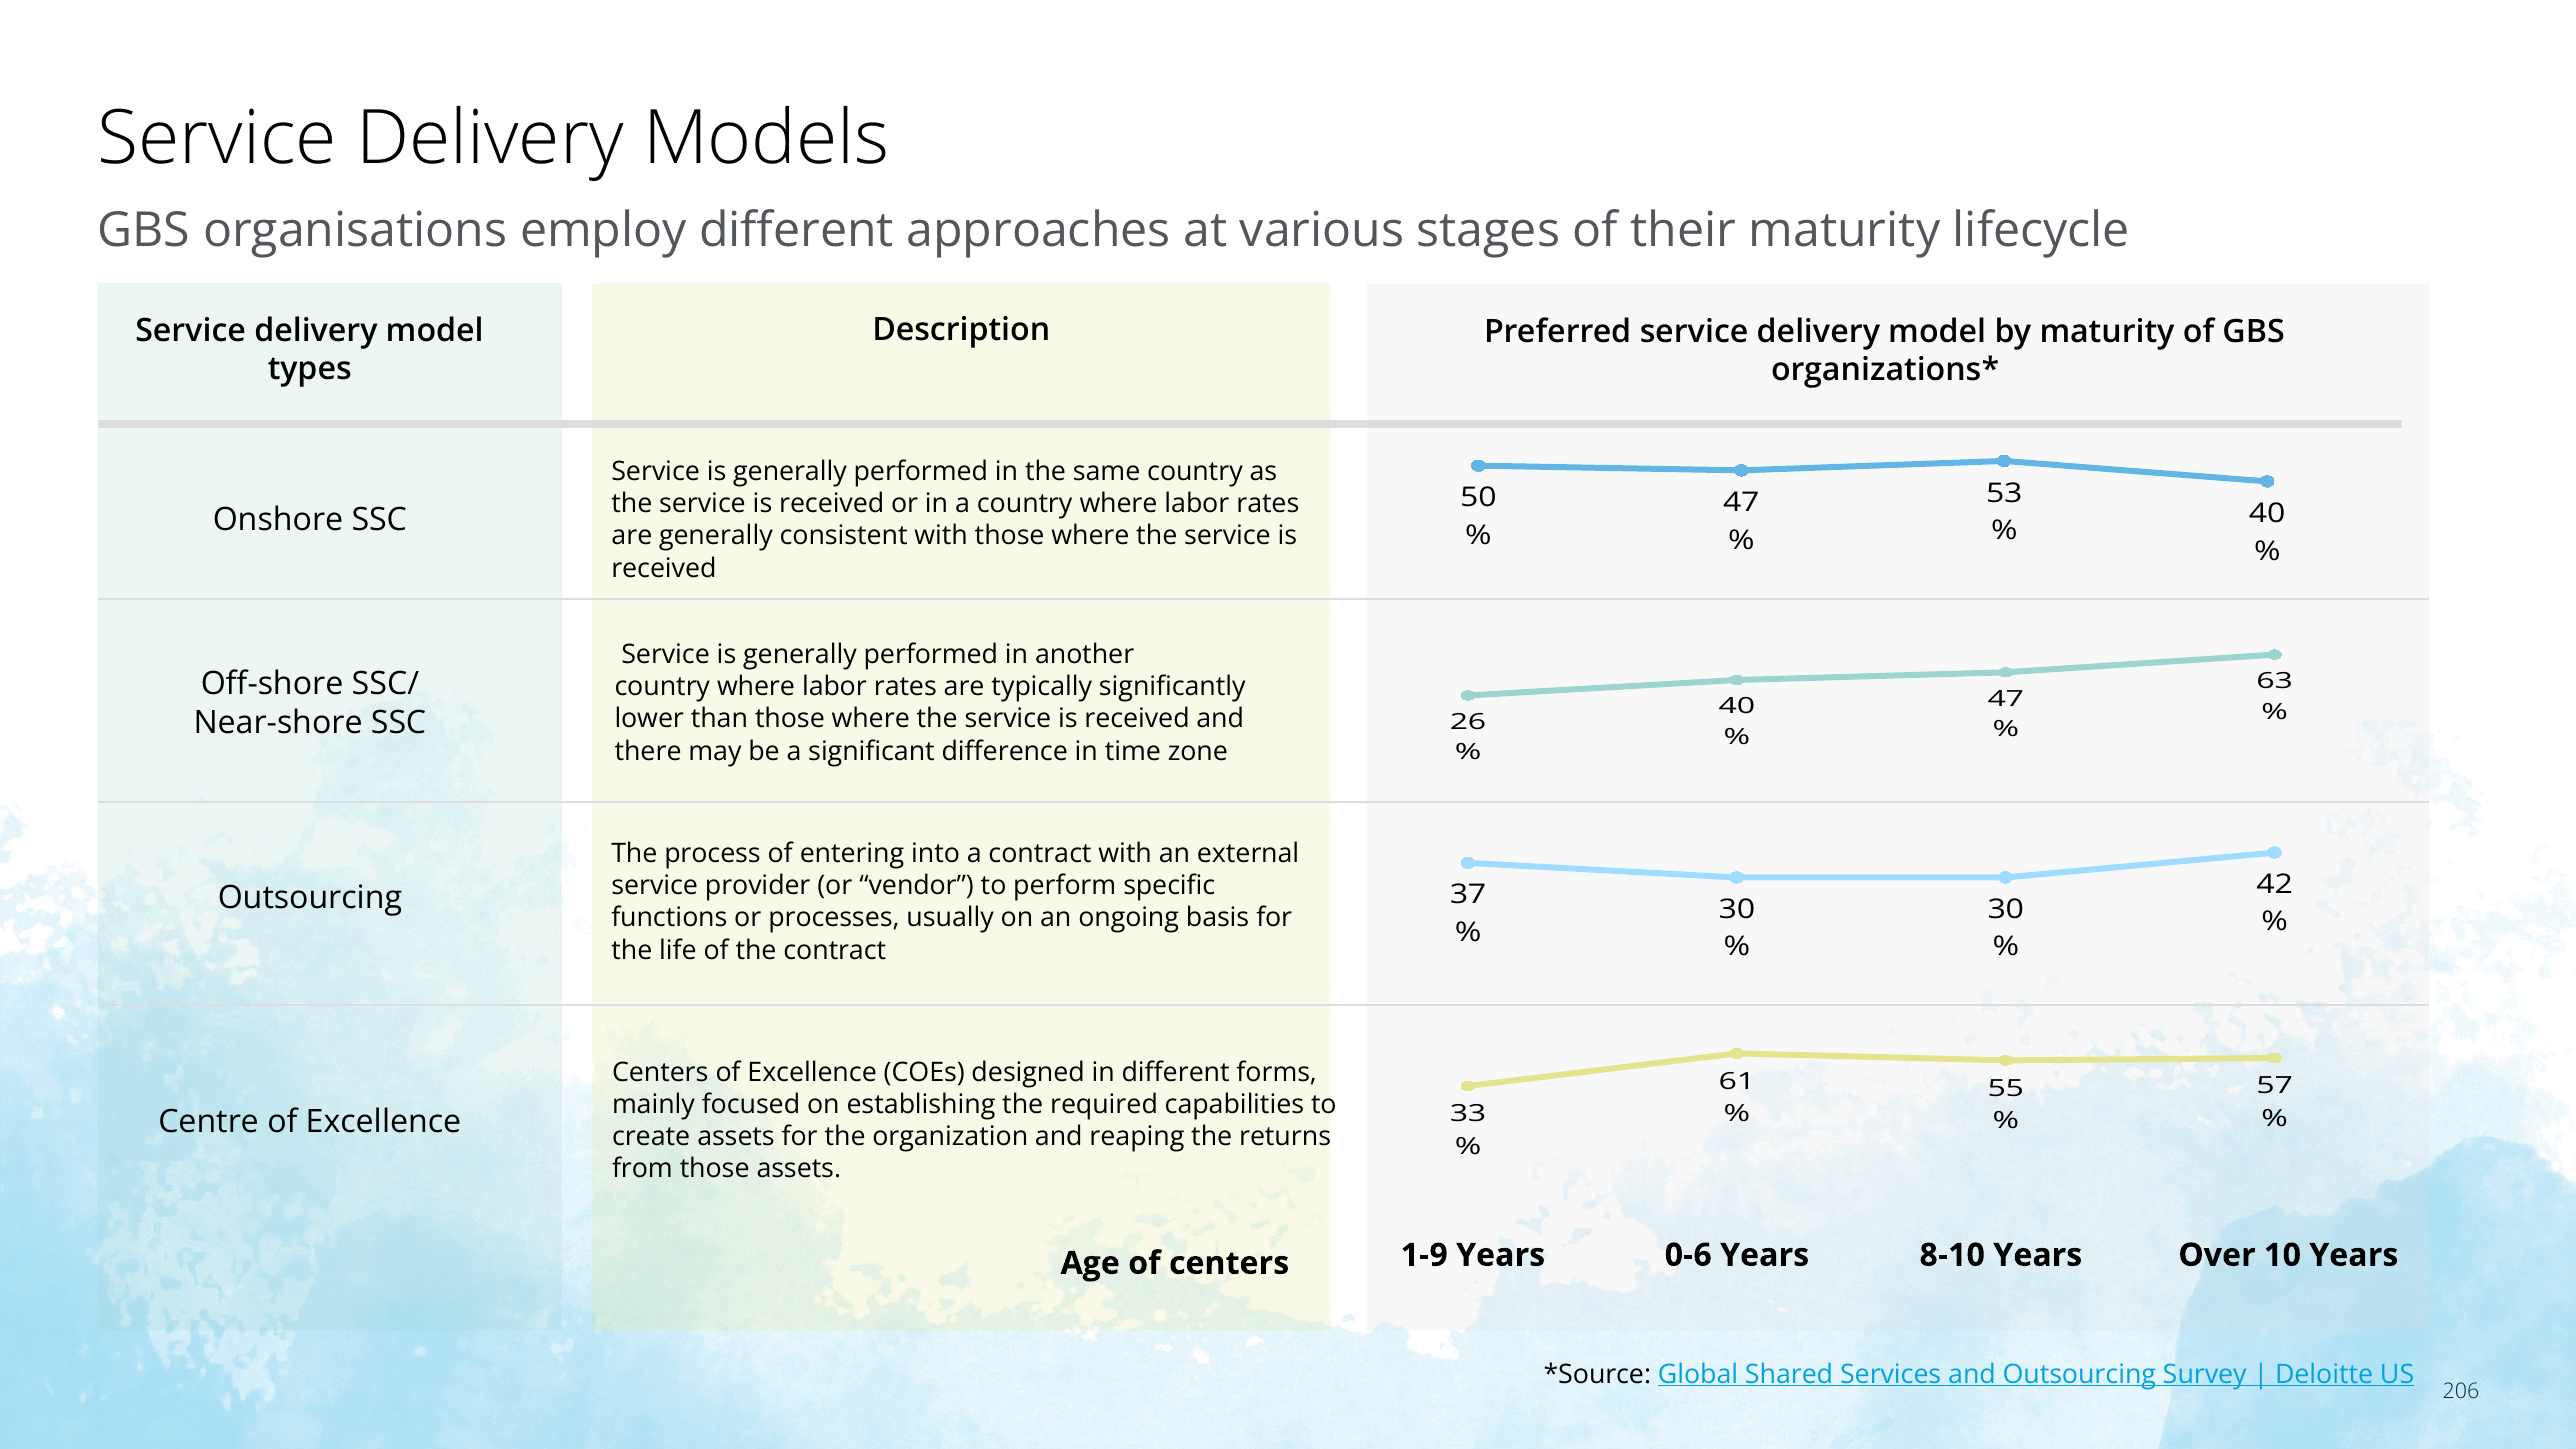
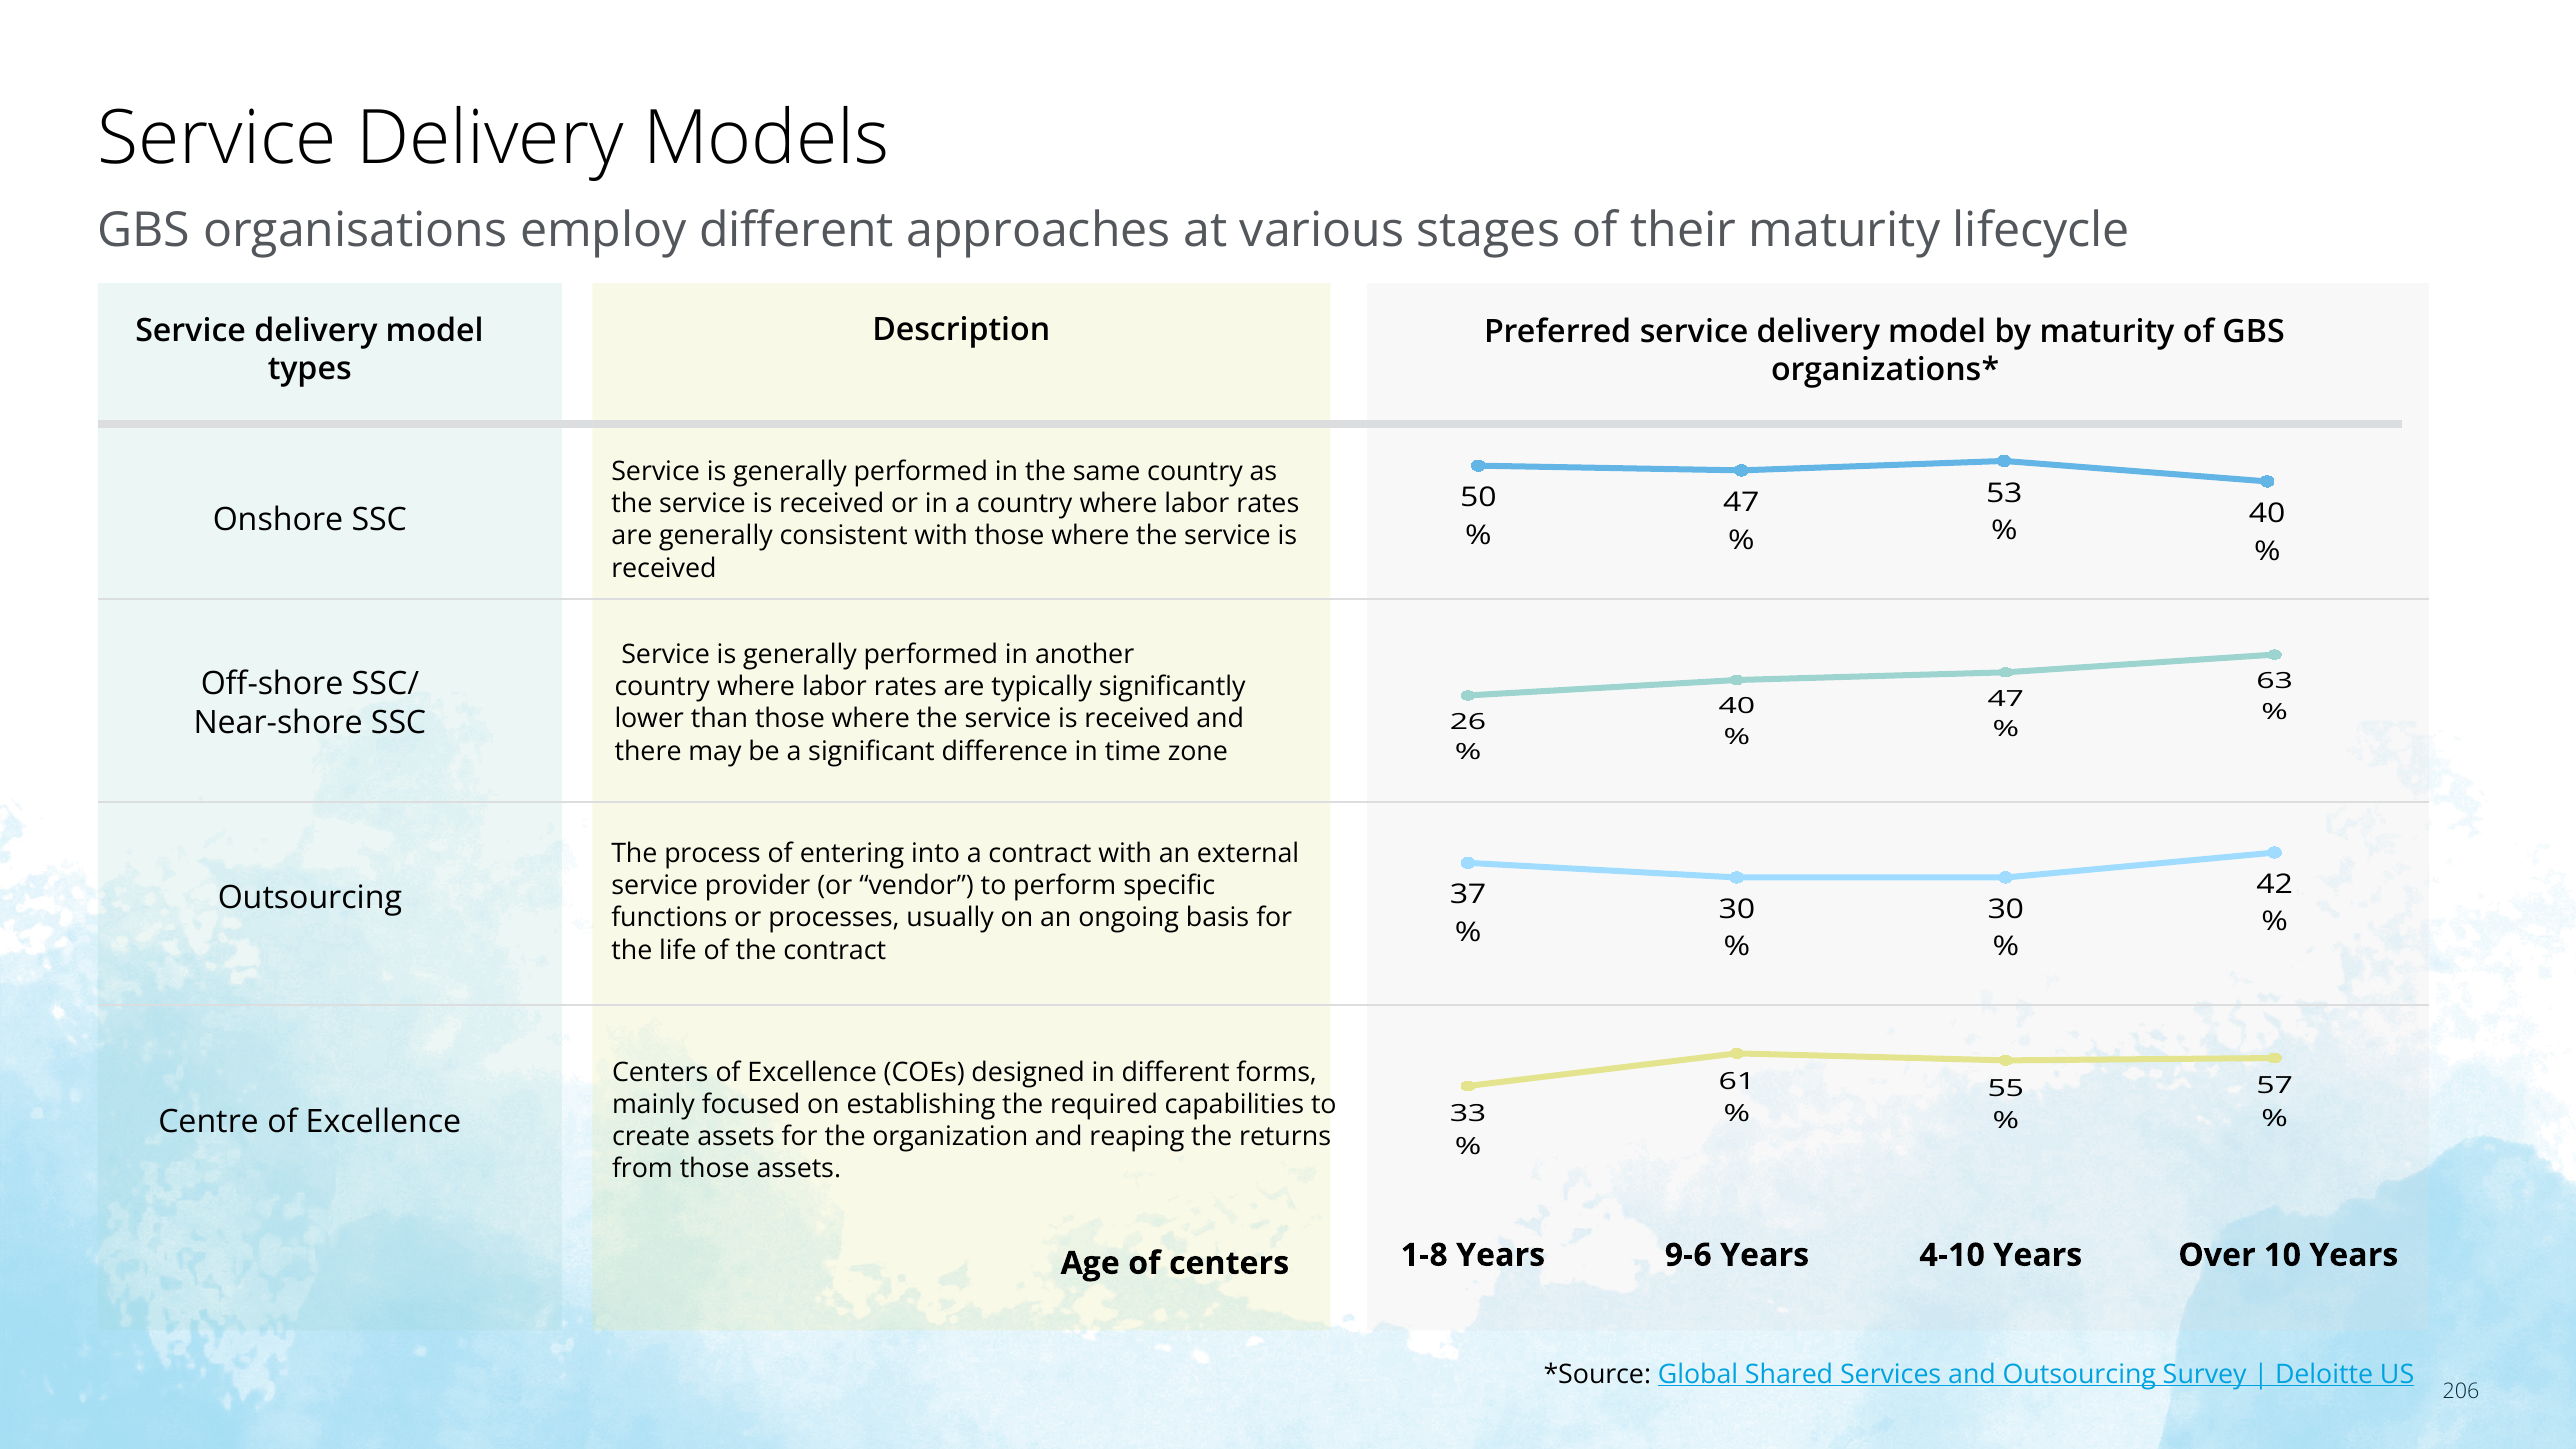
1-9: 1-9 -> 1-8 (1424, 1255)
0-6: 0-6 -> 9-6 (1688, 1255)
8-10: 8-10 -> 4-10 (1952, 1255)
